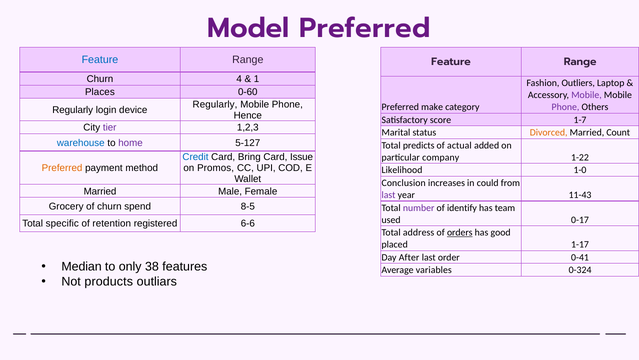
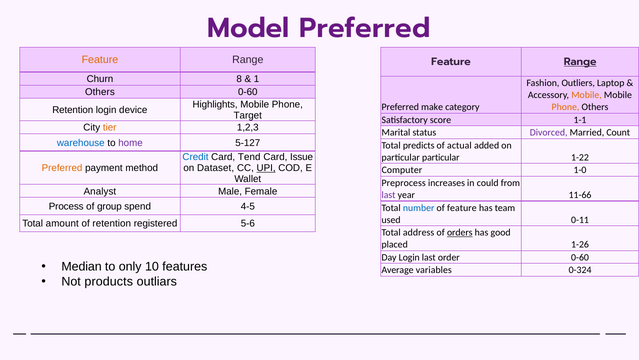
Feature colour: blue -> orange (100, 60)
Range underline: none -> present (580, 62)
4: 4 -> 8 (239, 79)
Places: Places -> Others (100, 92)
Mobile colour: purple -> orange (586, 95)
Regularly: Regularly -> Highlights (215, 104)
Phone colour: purple -> orange (565, 107)
Regularly: Regularly -> Retention (73, 110)
Hence: Hence -> Target (248, 115)
1-7: 1-7 -> 1-1 (580, 120)
tier colour: purple -> orange (110, 127)
Divorced colour: orange -> purple (549, 132)
Bring: Bring -> Tend (249, 157)
particular company: company -> particular (441, 157)
Promos: Promos -> Dataset (216, 168)
UPI underline: none -> present (266, 168)
Likelihood: Likelihood -> Computer (402, 170)
Conclusion: Conclusion -> Preprocess (404, 183)
Married: Married -> Analyst (100, 191)
11-43: 11-43 -> 11-66 (580, 195)
Grocery: Grocery -> Process (66, 206)
of churn: churn -> group (109, 206)
8-5: 8-5 -> 4-5 (248, 206)
number colour: purple -> blue (419, 207)
of identify: identify -> feature (462, 207)
0-17: 0-17 -> 0-11 (580, 220)
specific: specific -> amount (62, 223)
6-6: 6-6 -> 5-6 (248, 223)
1-17: 1-17 -> 1-26 (580, 244)
Day After: After -> Login (409, 257)
order 0-41: 0-41 -> 0-60 (580, 257)
38: 38 -> 10 (152, 266)
